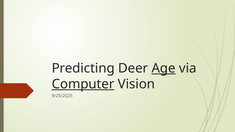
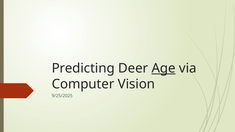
Computer underline: present -> none (83, 84)
